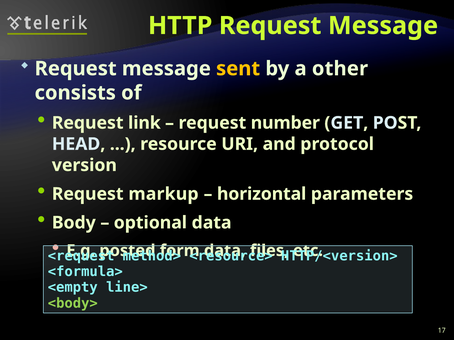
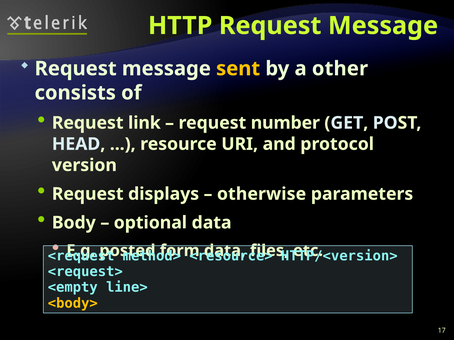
markup: markup -> displays (164, 194)
horizontal: horizontal -> otherwise (262, 194)
<formula>: <formula> -> <request> (85, 272)
<body> colour: light green -> yellow (73, 304)
